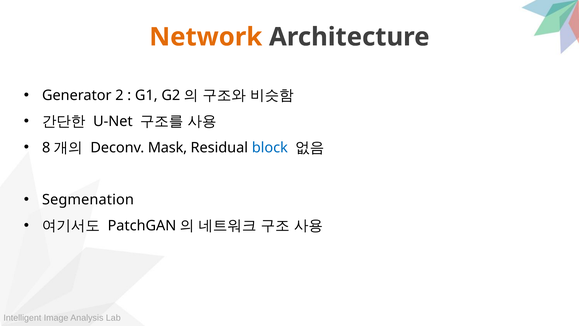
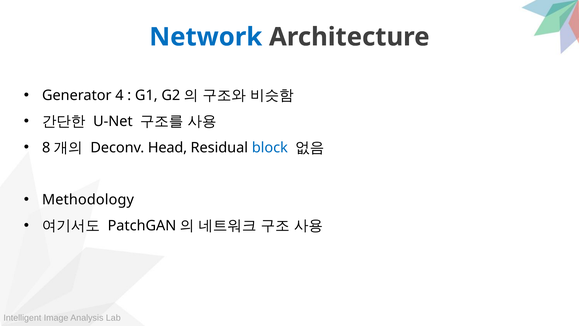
Network colour: orange -> blue (206, 37)
2: 2 -> 4 (119, 95)
Mask: Mask -> Head (167, 147)
Segmenation: Segmenation -> Methodology (88, 200)
